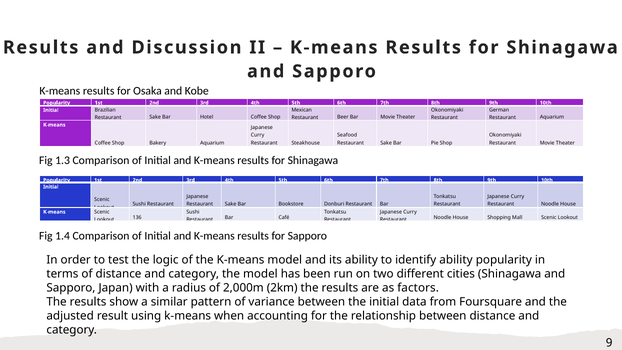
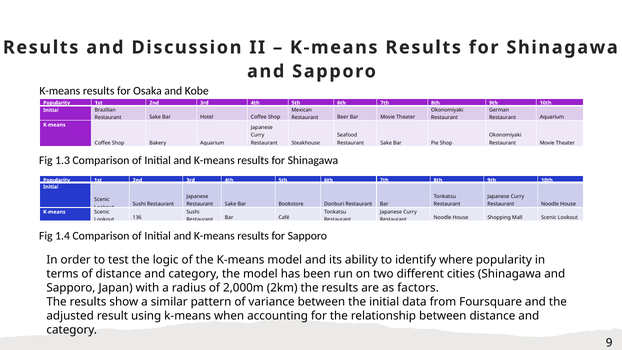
identify ability: ability -> where (456, 260)
